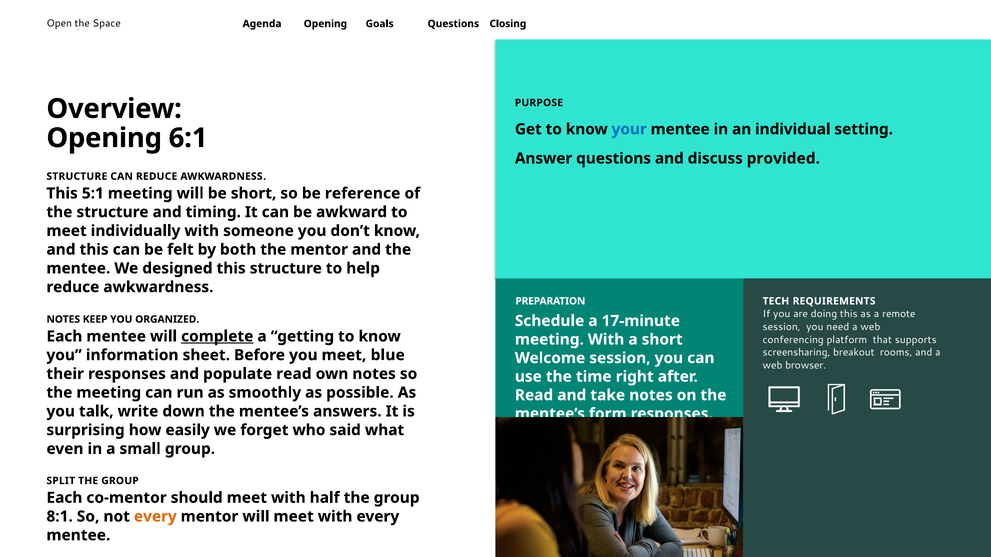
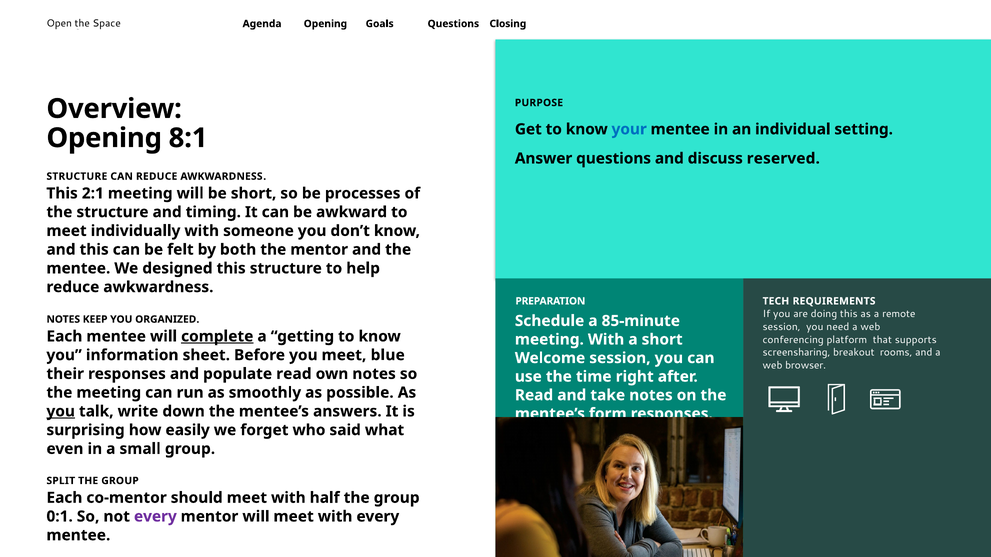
6:1: 6:1 -> 8:1 (188, 138)
provided: provided -> reserved (783, 159)
5:1: 5:1 -> 2:1 (93, 194)
reference: reference -> processes (363, 194)
17-minute: 17-minute -> 85-minute (641, 321)
you underline: none -> present (61, 412)
8:1: 8:1 -> 0:1 (60, 517)
every colour: orange -> purple (155, 517)
